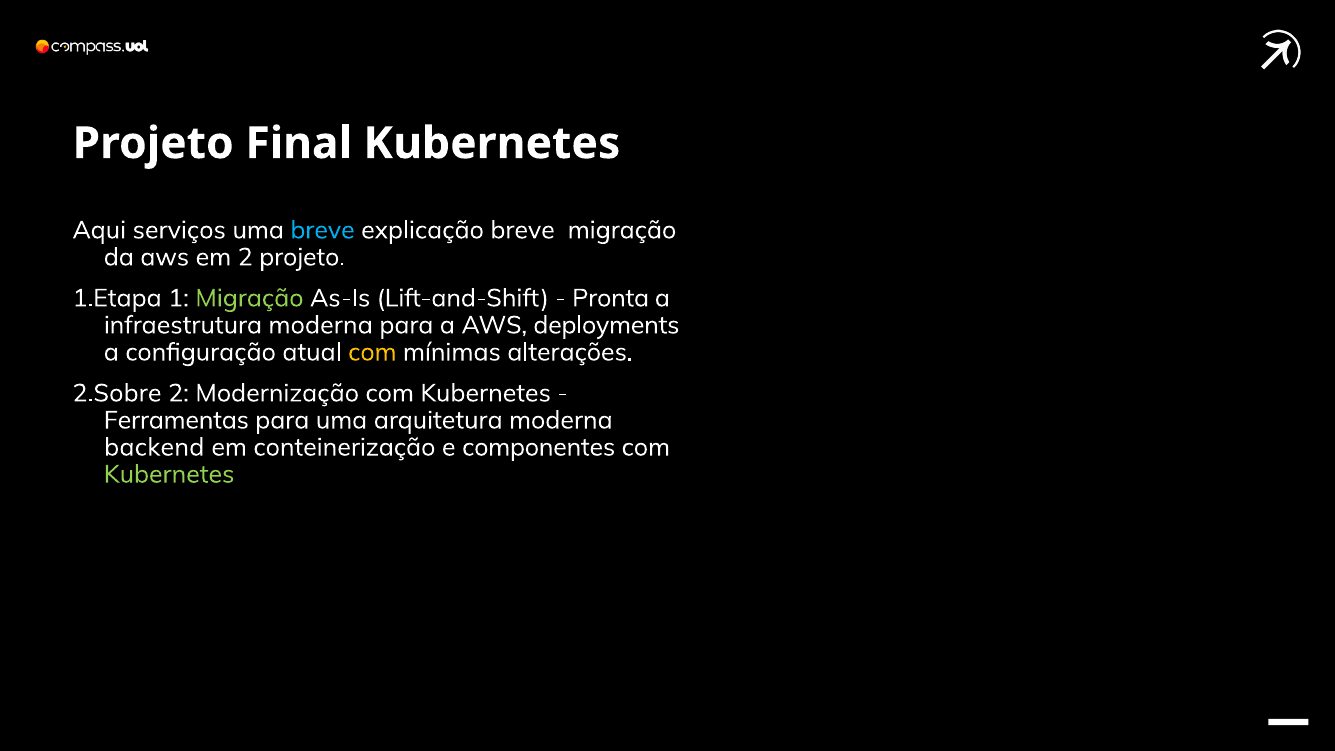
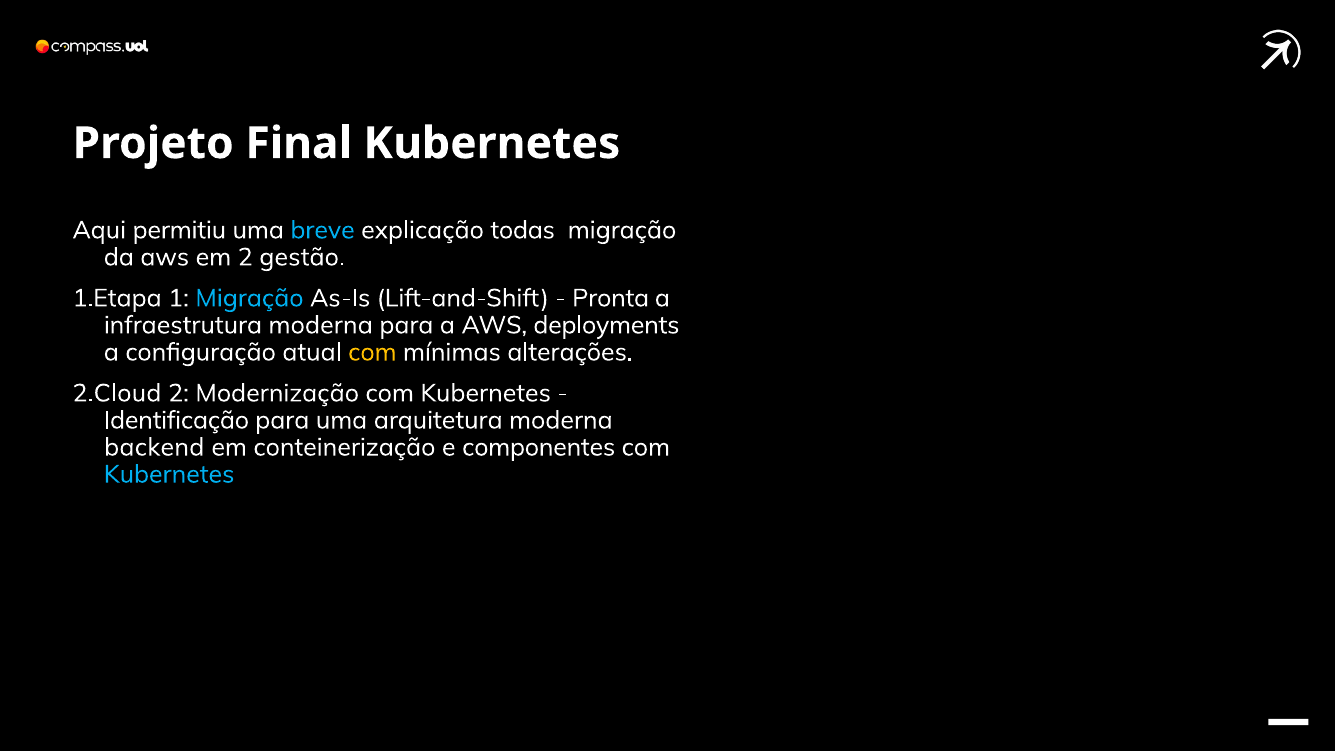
serviços: serviços -> permitiu (179, 230)
explicação breve: breve -> todas (523, 230)
2 projeto: projeto -> gestão (302, 257)
Migração colour: light green -> light blue (249, 298)
2.Sobre: 2.Sobre -> 2.Cloud (117, 393)
Ferramentas: Ferramentas -> Identificação (176, 420)
Kubernetes colour: light green -> light blue (169, 474)
